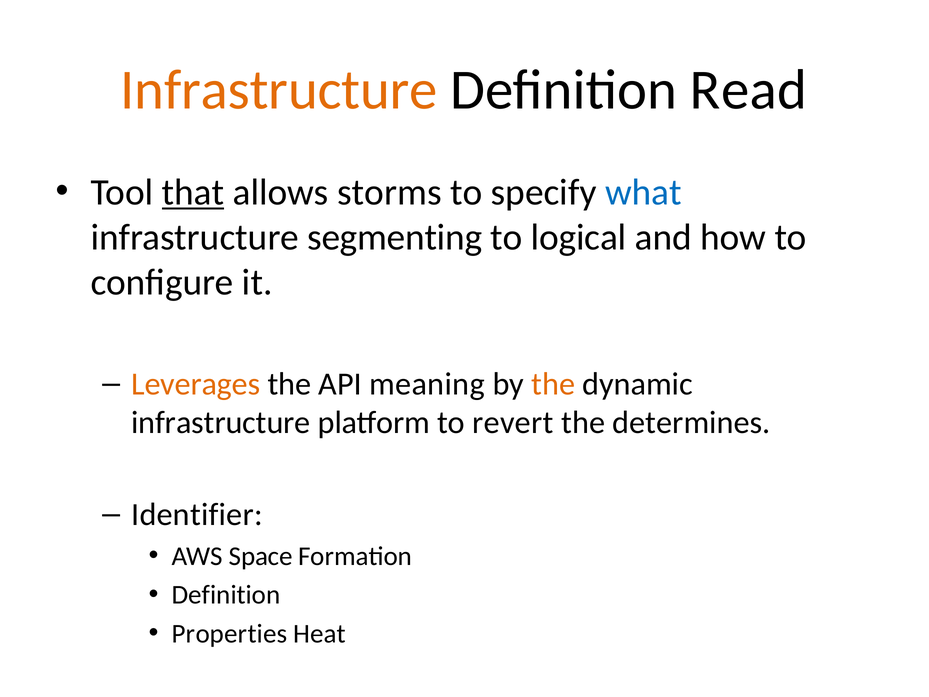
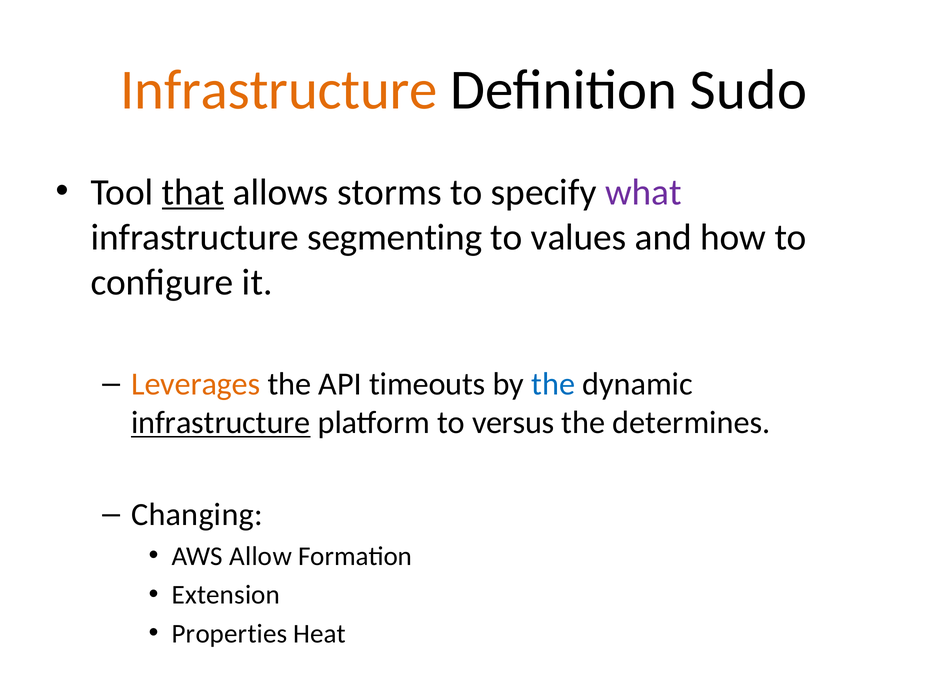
Read: Read -> Sudo (748, 90)
what colour: blue -> purple (643, 192)
logical: logical -> values (579, 237)
meaning: meaning -> timeouts (427, 384)
the colour: orange -> blue (553, 384)
infrastructure underline: none -> present (221, 423)
revert: revert -> versus (513, 423)
Identifier: Identifier -> Changing (197, 515)
Space: Space -> Allow (260, 556)
Definition: Definition -> Extension (226, 595)
